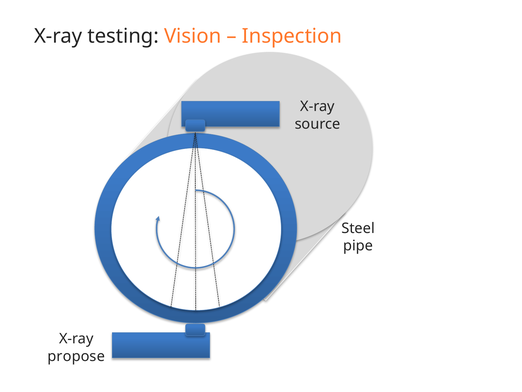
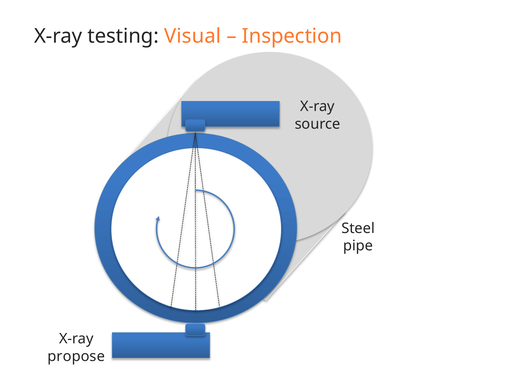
Vision: Vision -> Visual (193, 36)
